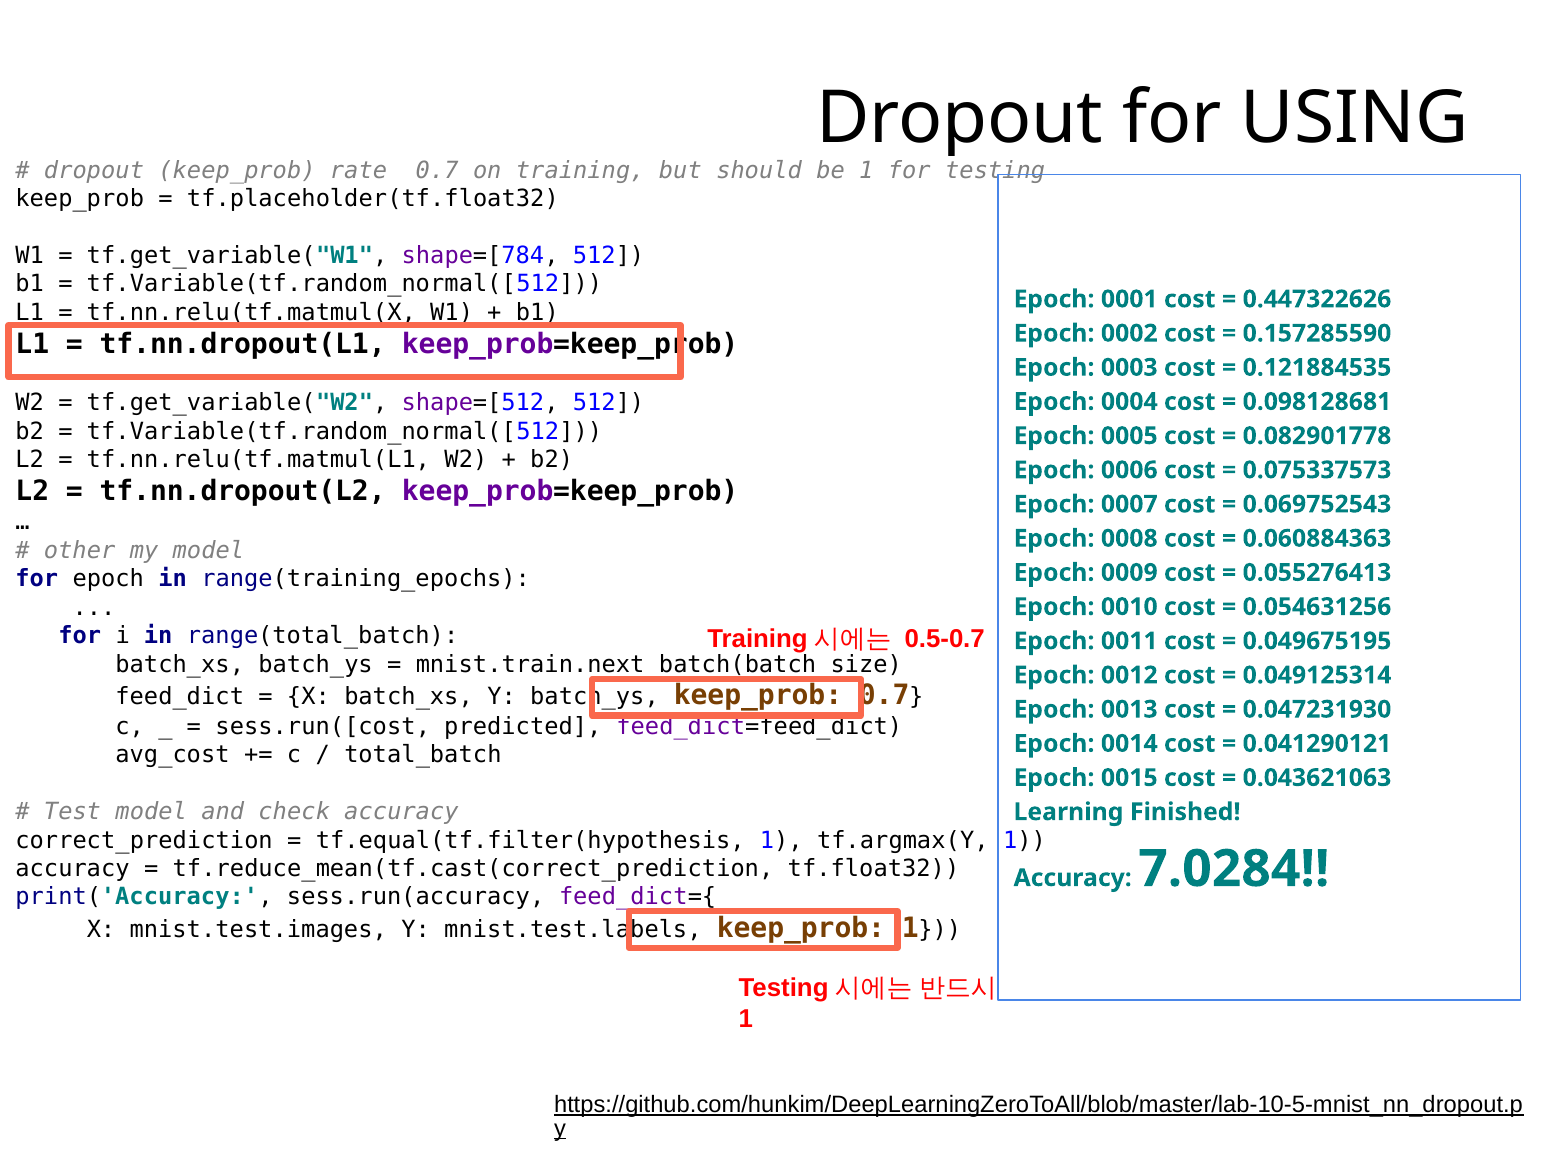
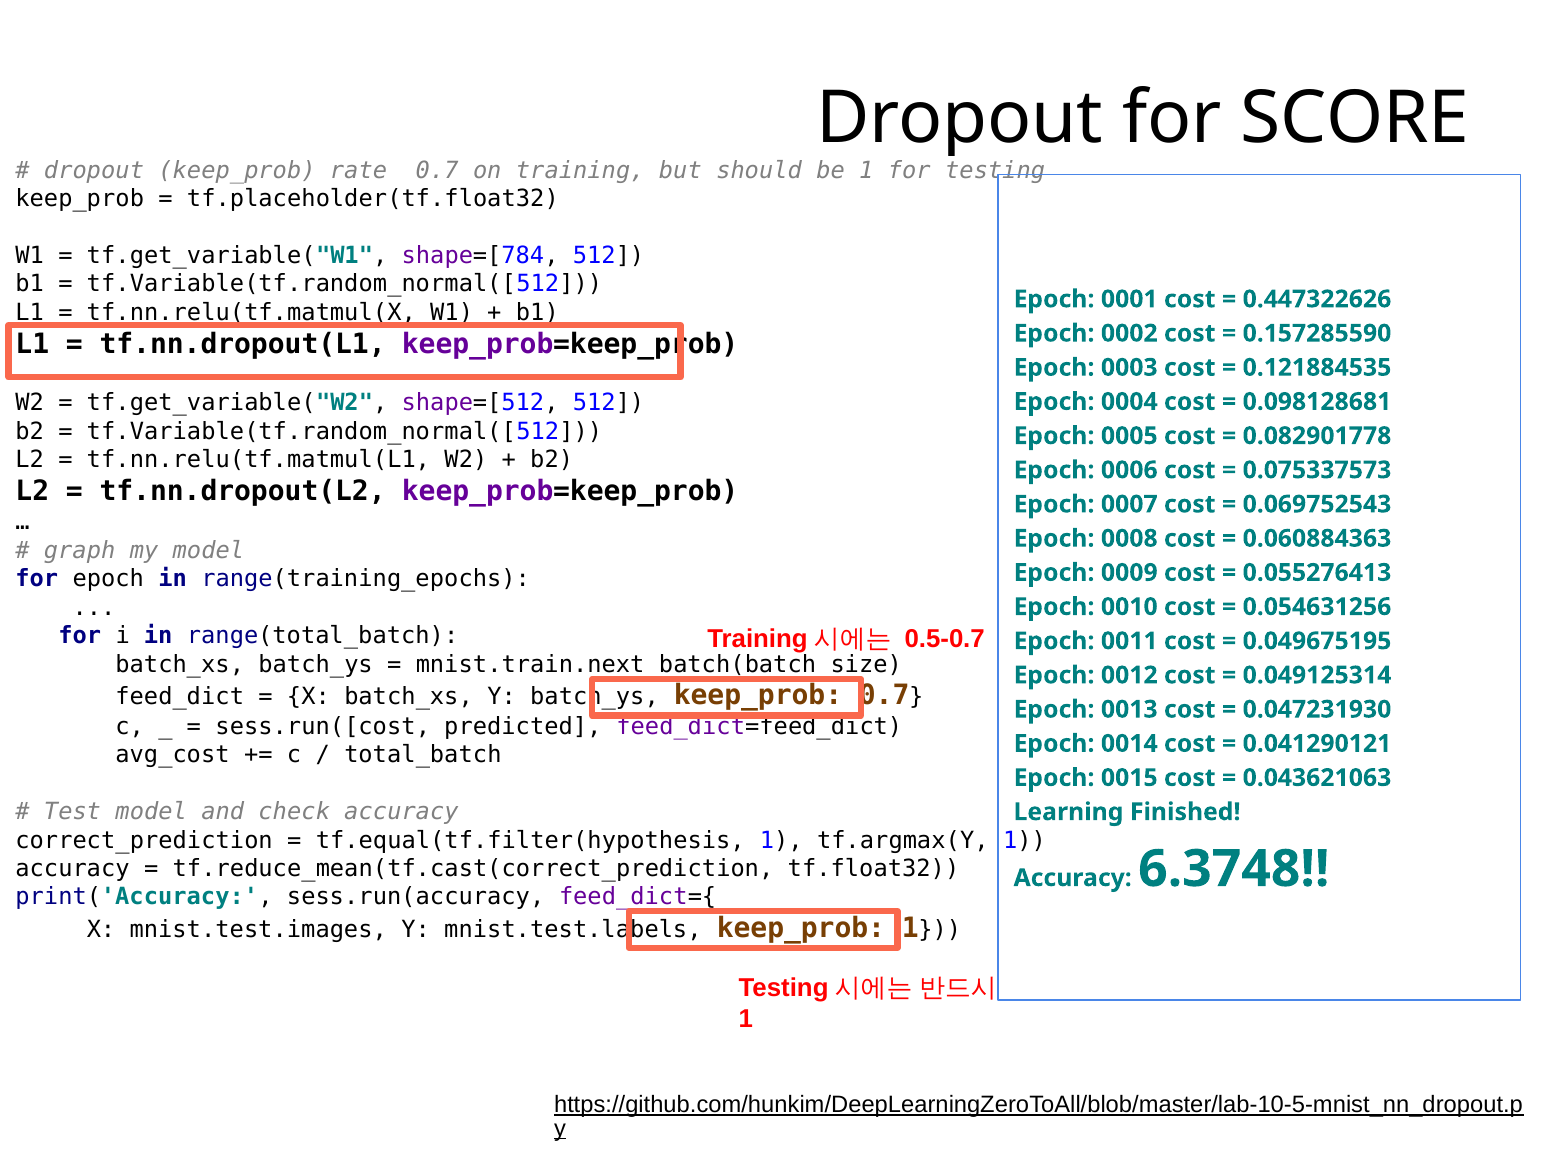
USING: USING -> SCORE (1355, 118)
other: other -> graph (80, 551)
7.0284: 7.0284 -> 6.3748 (1234, 869)
